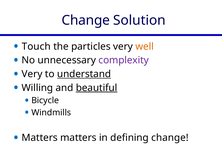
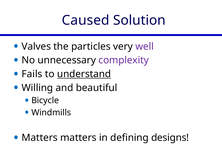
Change: Change -> Caused (86, 20)
Touch: Touch -> Valves (36, 47)
well colour: orange -> purple (145, 47)
Very: Very -> Fails (32, 74)
beautiful underline: present -> none (97, 88)
defining change: change -> designs (170, 138)
